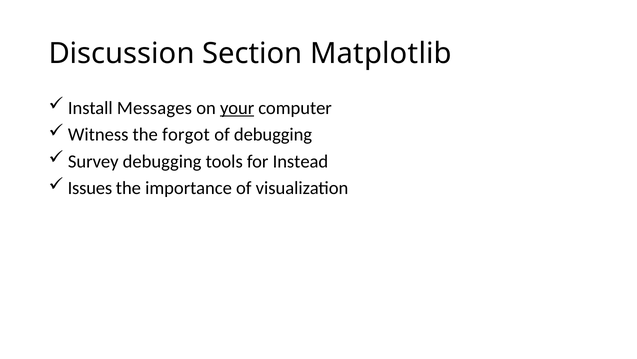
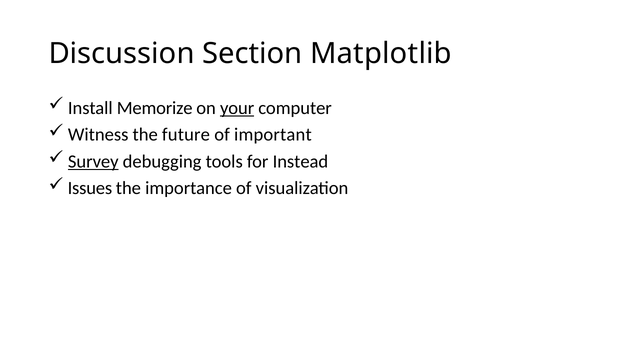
Messages: Messages -> Memorize (155, 108)
forgot: forgot -> future (186, 134)
of debugging: debugging -> important (273, 134)
Survey underline: none -> present (93, 161)
